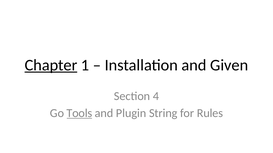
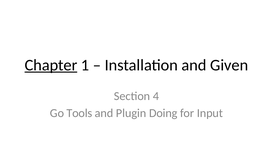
Tools underline: present -> none (79, 114)
String: String -> Doing (163, 114)
Rules: Rules -> Input (210, 114)
